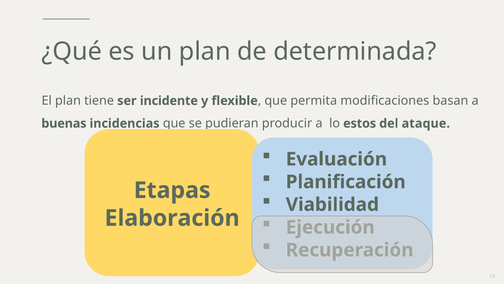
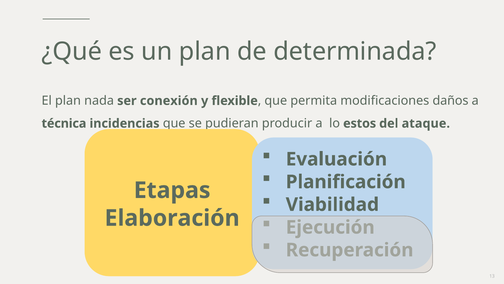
tiene: tiene -> nada (99, 101)
incidente: incidente -> conexión (169, 101)
basan: basan -> daños (451, 101)
buenas: buenas -> técnica (64, 123)
